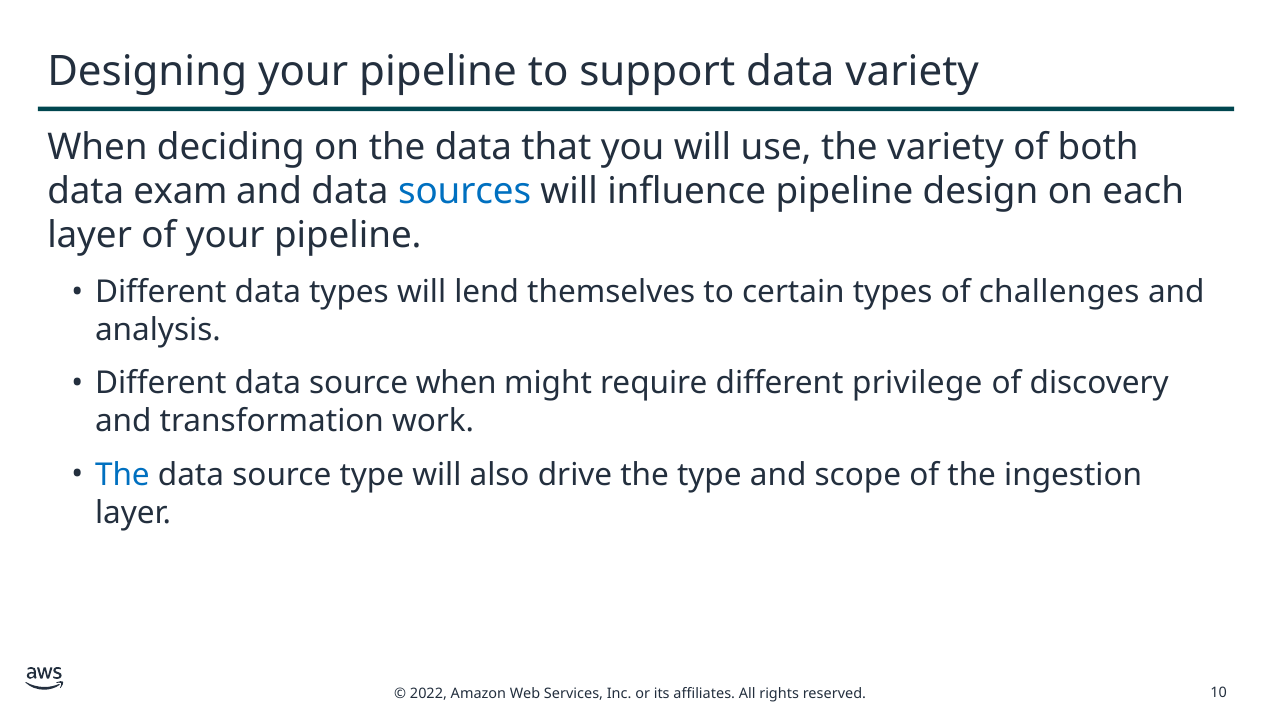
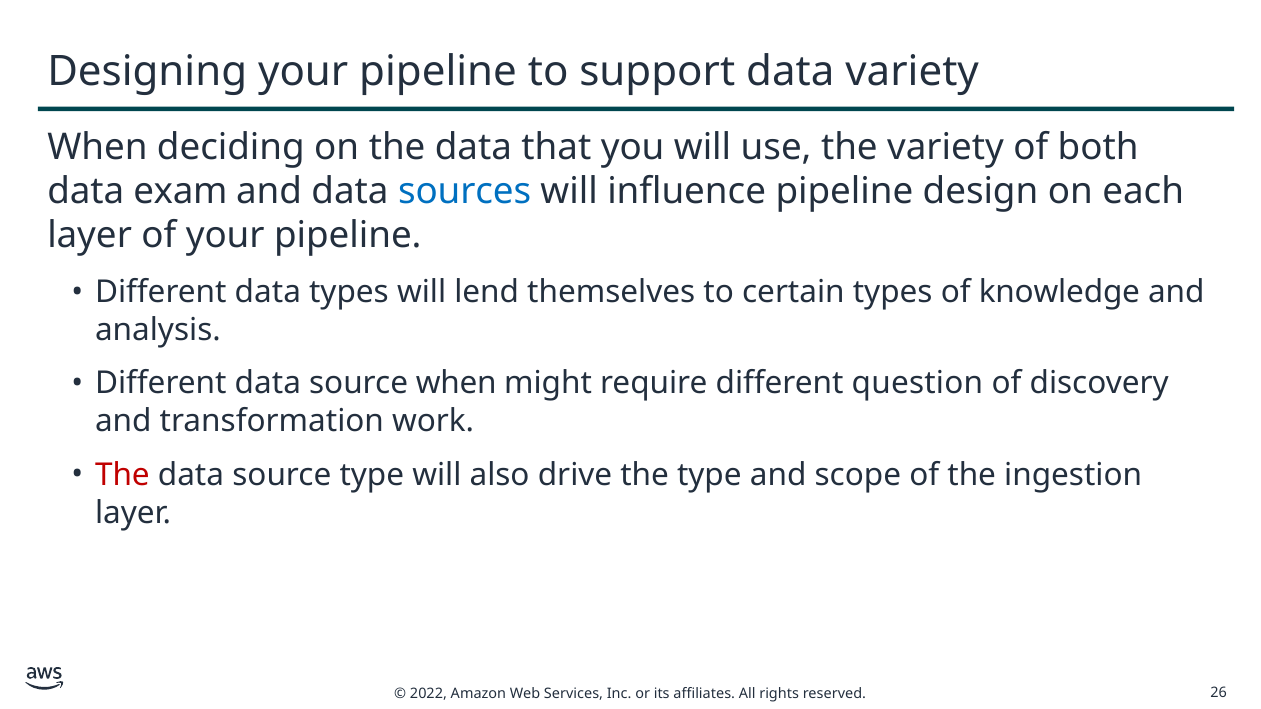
challenges: challenges -> knowledge (1059, 292)
privilege: privilege -> question (917, 384)
The colour: blue -> red (122, 475)
10: 10 -> 26 (1219, 693)
